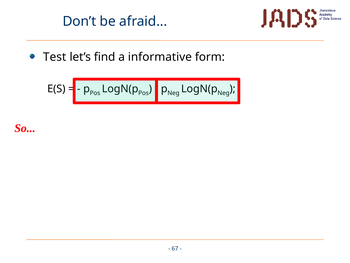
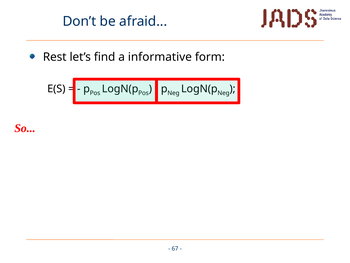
Test: Test -> Rest (55, 57)
